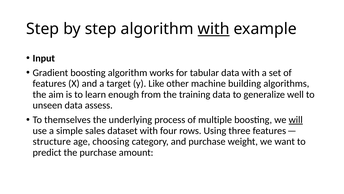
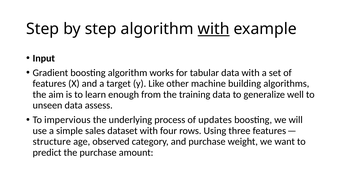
themselves: themselves -> impervious (67, 120)
multiple: multiple -> updates (215, 120)
will underline: present -> none (296, 120)
choosing: choosing -> observed (111, 141)
